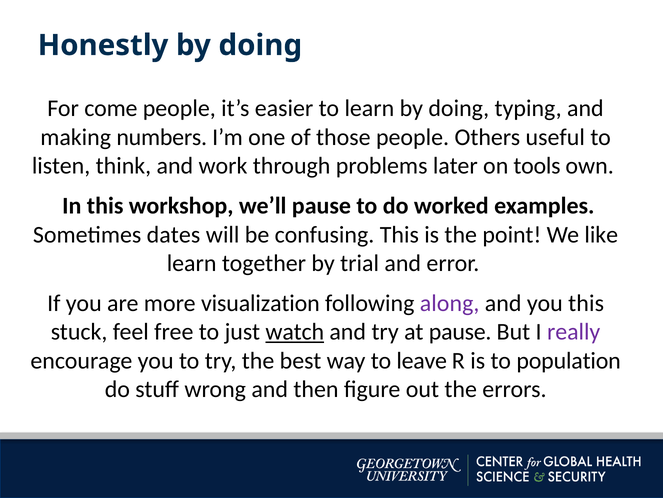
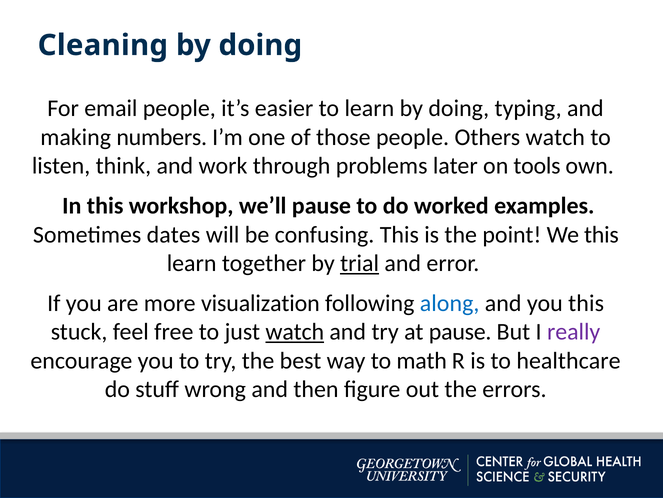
Honestly: Honestly -> Cleaning (103, 45)
come: come -> email (111, 108)
Others useful: useful -> watch (555, 137)
We like: like -> this (601, 234)
trial underline: none -> present (360, 263)
along colour: purple -> blue (450, 303)
leave: leave -> math (422, 360)
population: population -> healthcare (568, 360)
